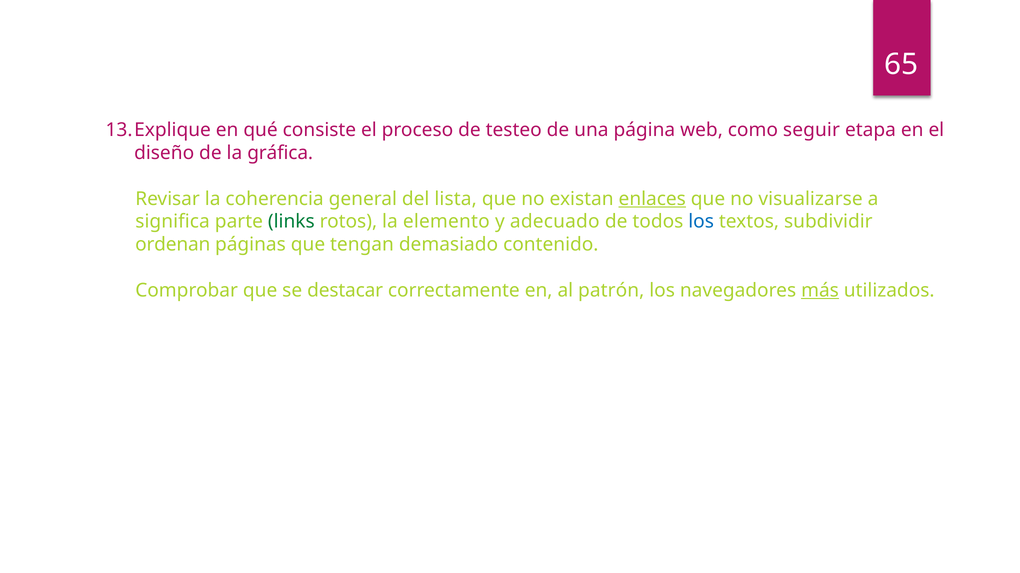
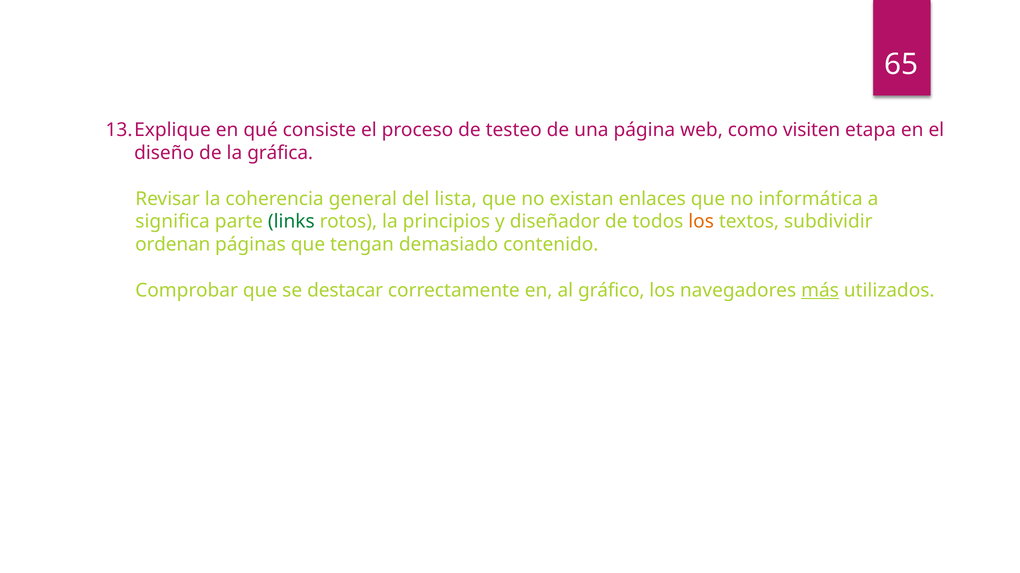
seguir: seguir -> visiten (812, 130)
enlaces underline: present -> none (652, 199)
visualizarse: visualizarse -> informática (811, 199)
elemento: elemento -> principios (446, 222)
adecuado: adecuado -> diseñador (555, 222)
los colour: blue -> orange (701, 222)
patrón: patrón -> gráfico (611, 291)
